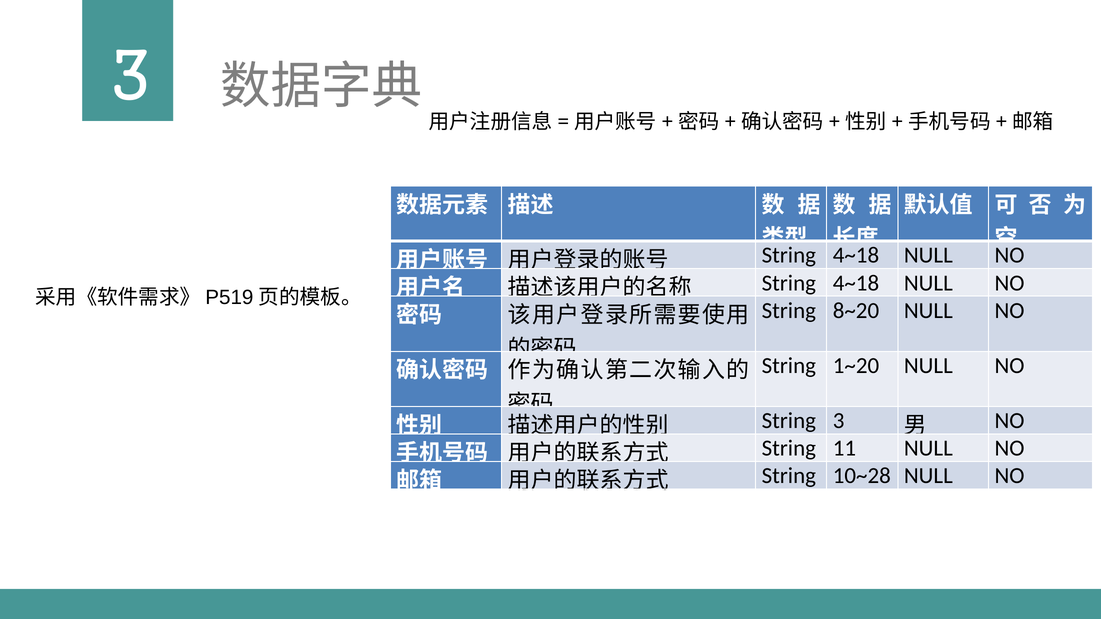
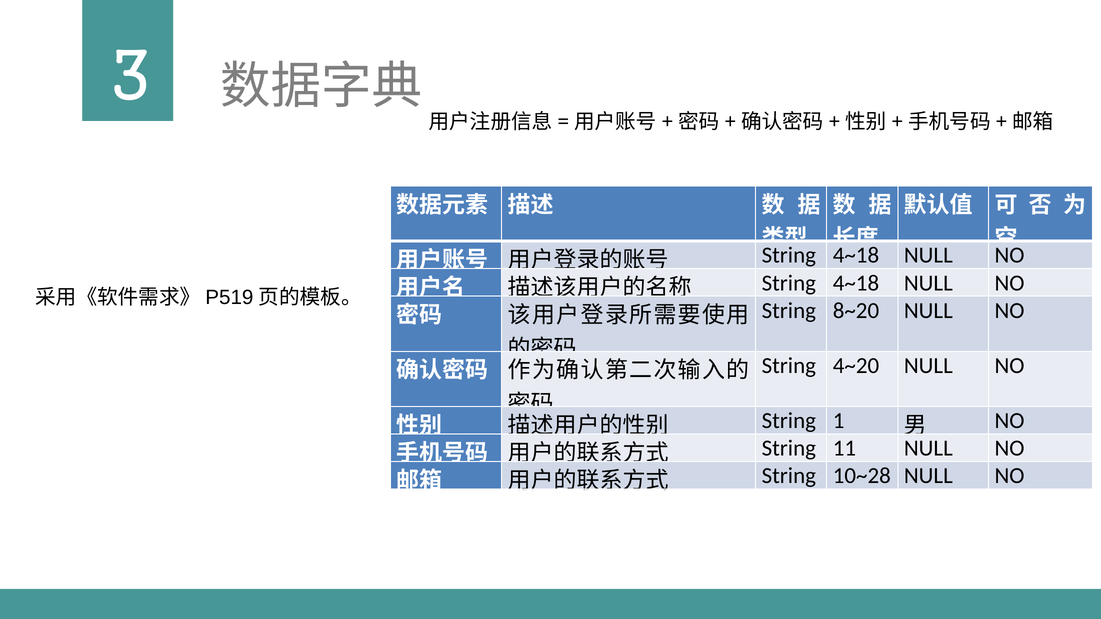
1~20: 1~20 -> 4~20 (856, 366)
String 3: 3 -> 1 (839, 421)
